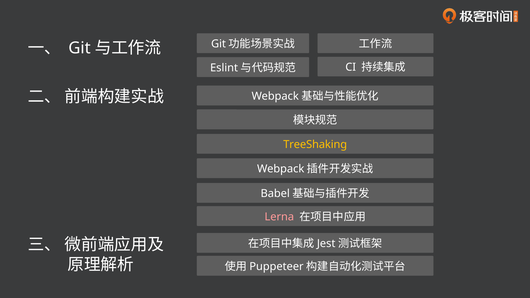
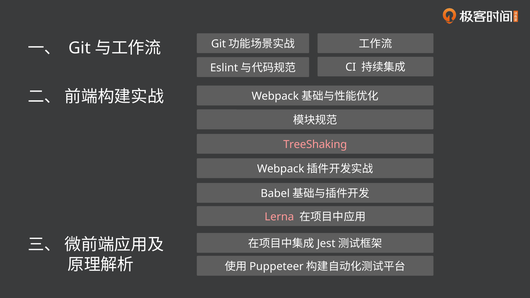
TreeShaking colour: yellow -> pink (315, 145)
